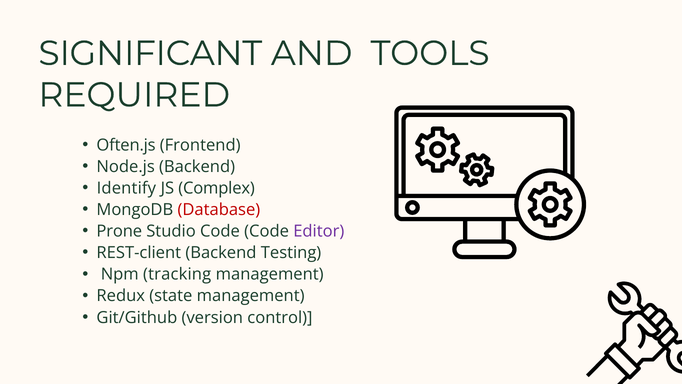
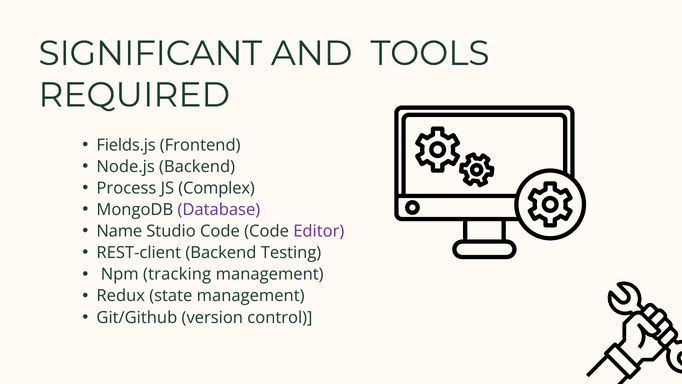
Often.js: Often.js -> Fields.js (126, 145)
Identify: Identify -> Process (126, 188)
Database colour: red -> purple (219, 210)
Prone: Prone -> Name (119, 231)
